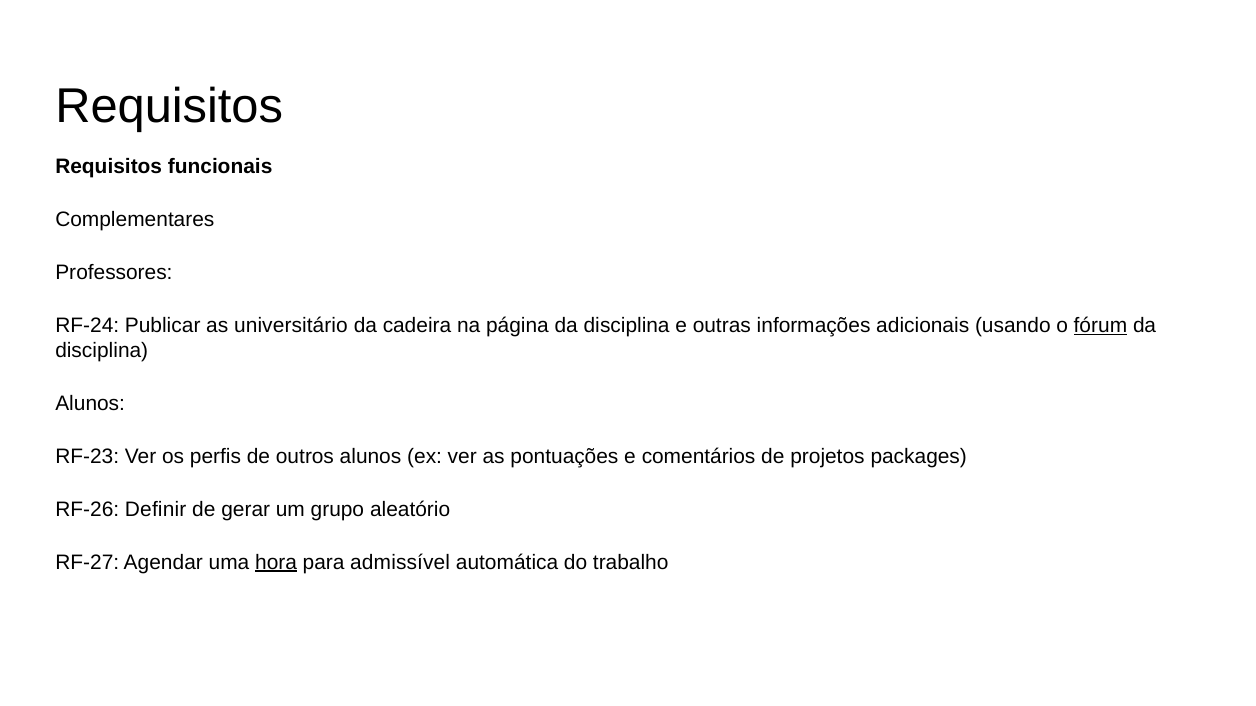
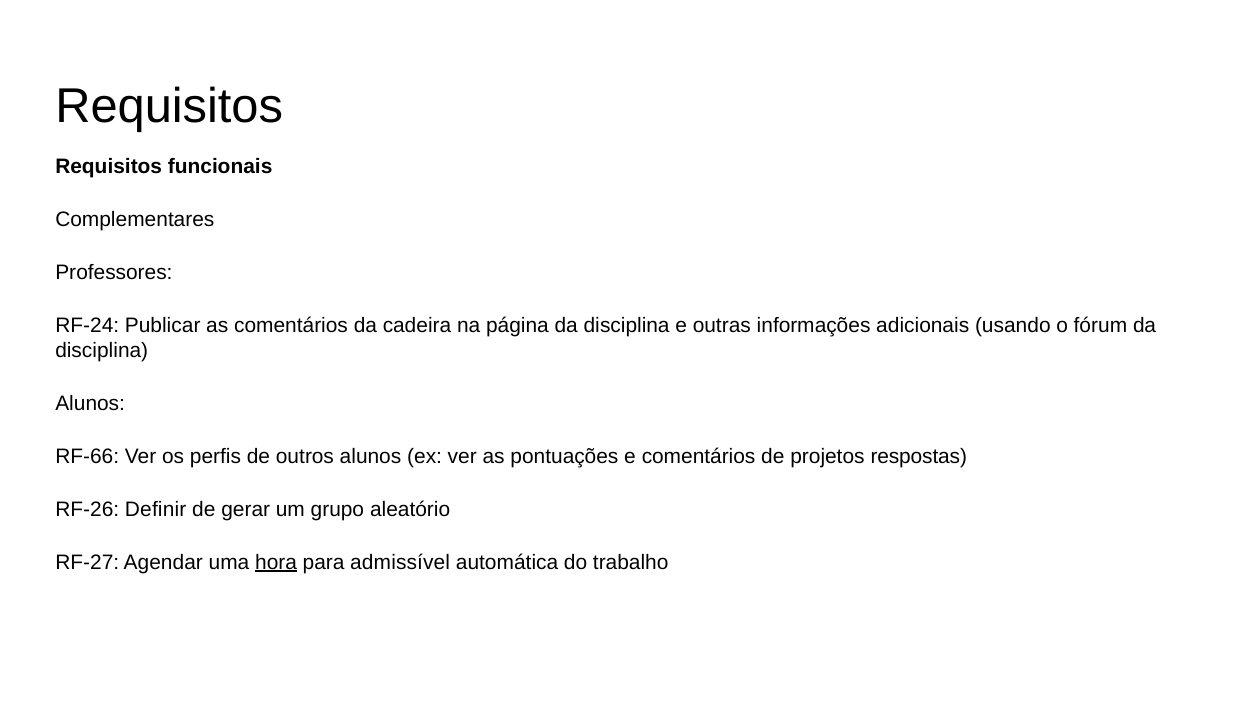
as universitário: universitário -> comentários (291, 325)
fórum underline: present -> none (1100, 325)
RF-23: RF-23 -> RF-66 (87, 457)
packages: packages -> respostas (919, 457)
